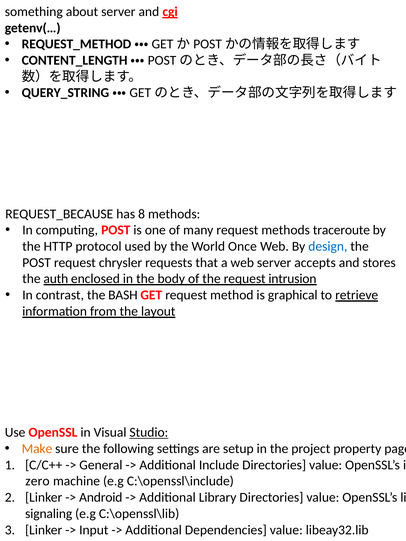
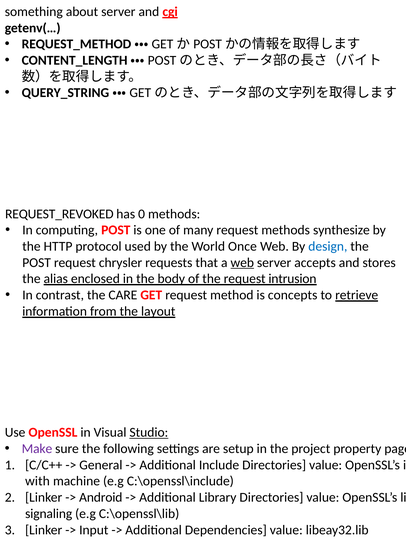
REQUEST_BECAUSE: REQUEST_BECAUSE -> REQUEST_REVOKED (59, 214)
8: 8 -> 0 (142, 214)
traceroute: traceroute -> synthesize (341, 230)
web underline: none -> present (242, 263)
auth: auth -> alias (56, 279)
BASH: BASH -> CARE (123, 295)
graphical: graphical -> concepts (293, 295)
Make colour: orange -> purple (37, 449)
zero: zero -> with (37, 481)
